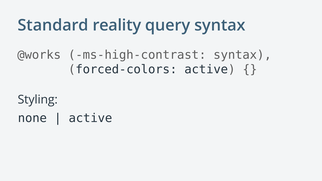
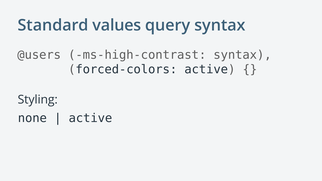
reality: reality -> values (117, 25)
@works: @works -> @users (39, 55)
